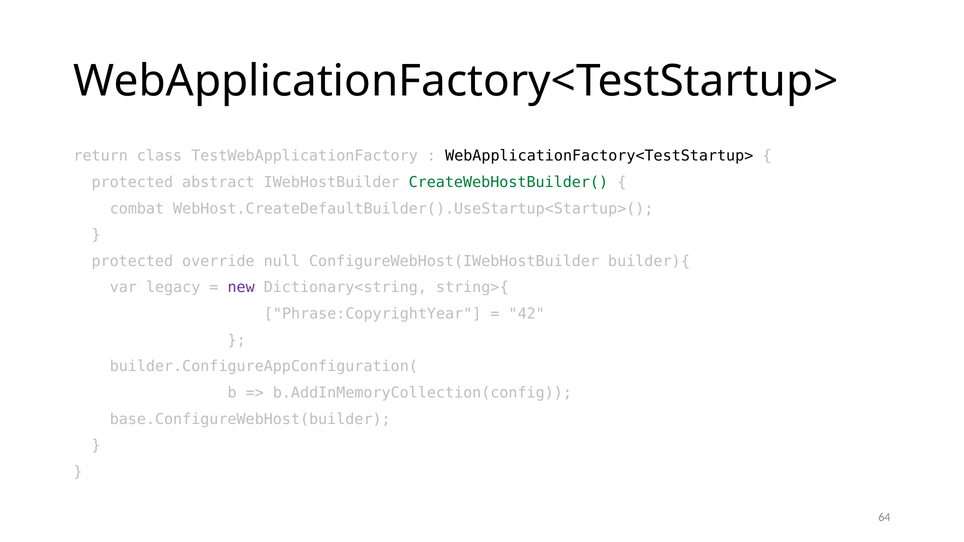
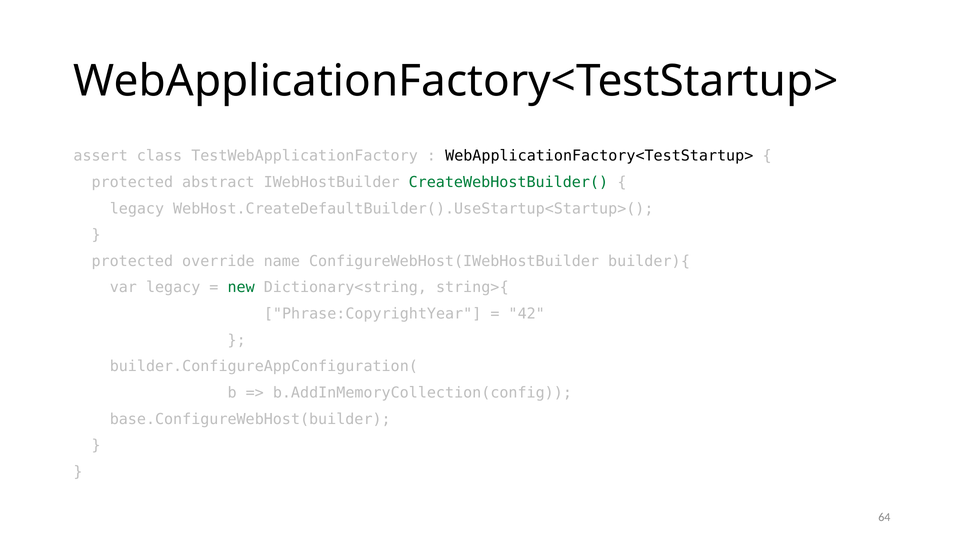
return: return -> assert (101, 156)
combat: combat -> legacy (137, 209)
null: null -> name (282, 261)
new colour: purple -> green (241, 288)
